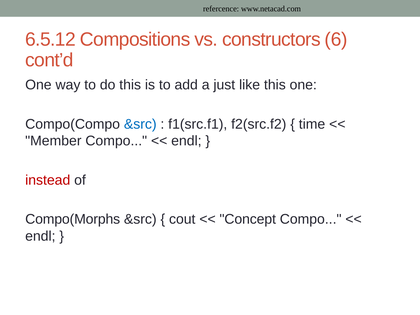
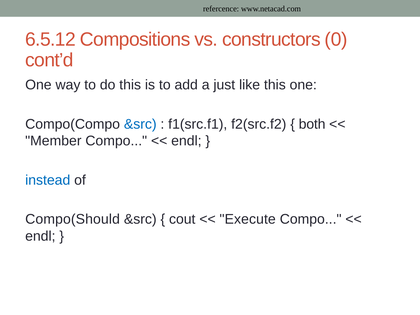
6: 6 -> 0 (336, 39)
time: time -> both (312, 124)
instead colour: red -> blue (48, 180)
Compo(Morphs: Compo(Morphs -> Compo(Should (73, 219)
Concept: Concept -> Execute (248, 219)
